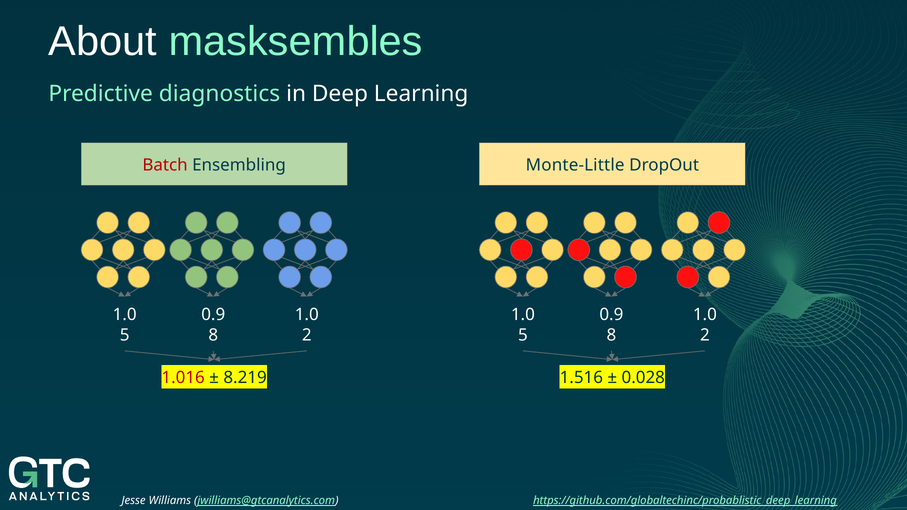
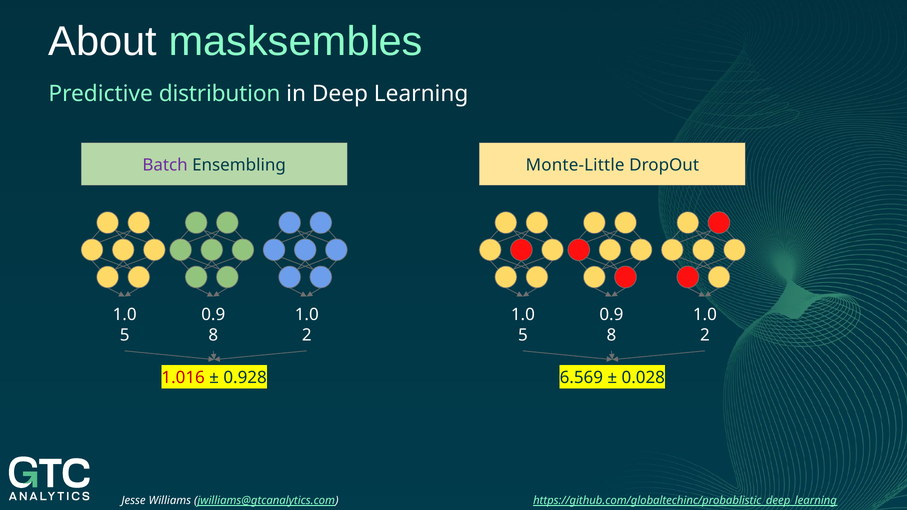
diagnostics: diagnostics -> distribution (220, 94)
Batch colour: red -> purple (165, 165)
8.219: 8.219 -> 0.928 (245, 378)
1.516: 1.516 -> 6.569 (581, 378)
